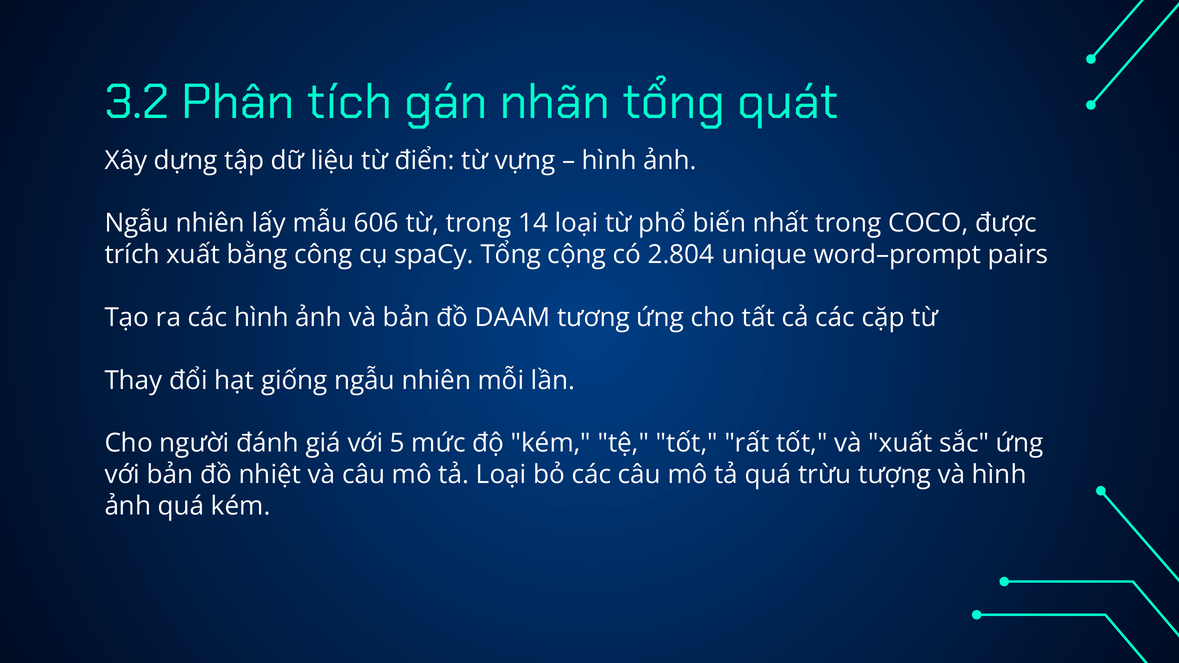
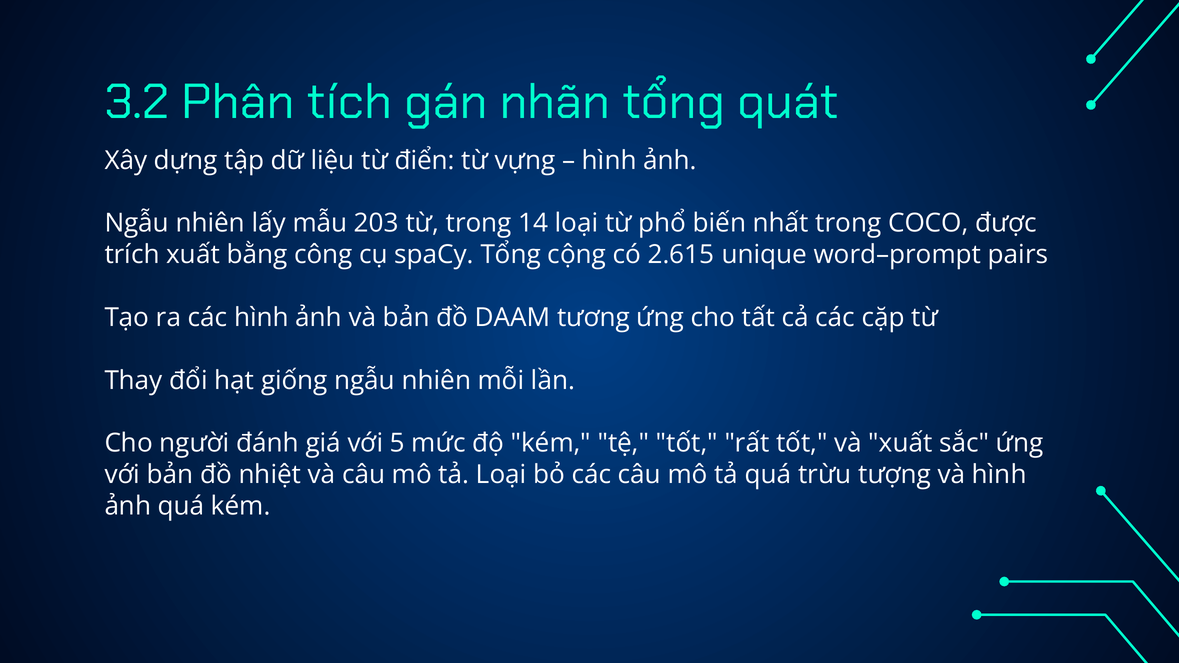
606: 606 -> 203 (376, 223)
2.804: 2.804 -> 2.615 (681, 255)
